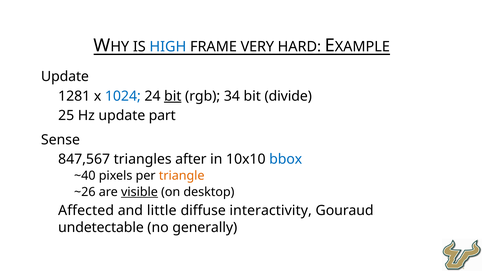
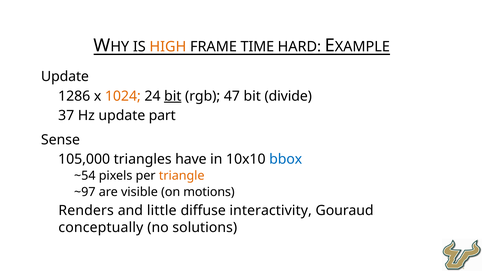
HIGH colour: blue -> orange (168, 47)
VERY: VERY -> TIME (257, 47)
1281: 1281 -> 1286 (74, 96)
1024 colour: blue -> orange (123, 96)
34: 34 -> 47 (232, 96)
25: 25 -> 37 (66, 115)
847,567: 847,567 -> 105,000 (84, 159)
after: after -> have (191, 159)
~40: ~40 -> ~54 (85, 176)
~26: ~26 -> ~97 (85, 192)
visible underline: present -> none (139, 192)
desktop: desktop -> motions (209, 192)
Affected: Affected -> Renders (86, 211)
undetectable: undetectable -> conceptually (101, 228)
generally: generally -> solutions (205, 228)
